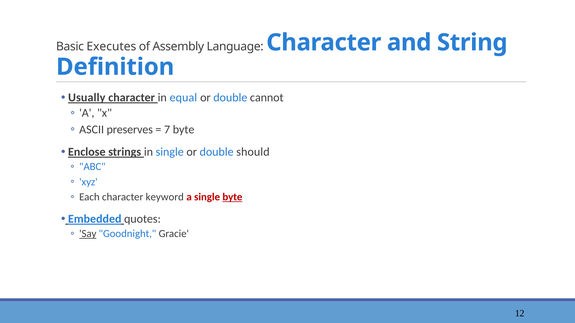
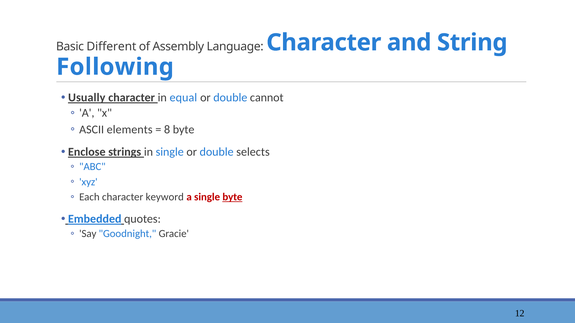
Executes: Executes -> Different (111, 47)
Definition: Definition -> Following (115, 67)
preserves: preserves -> elements (130, 130)
7: 7 -> 8 (167, 130)
should: should -> selects (253, 152)
Say underline: present -> none (88, 234)
